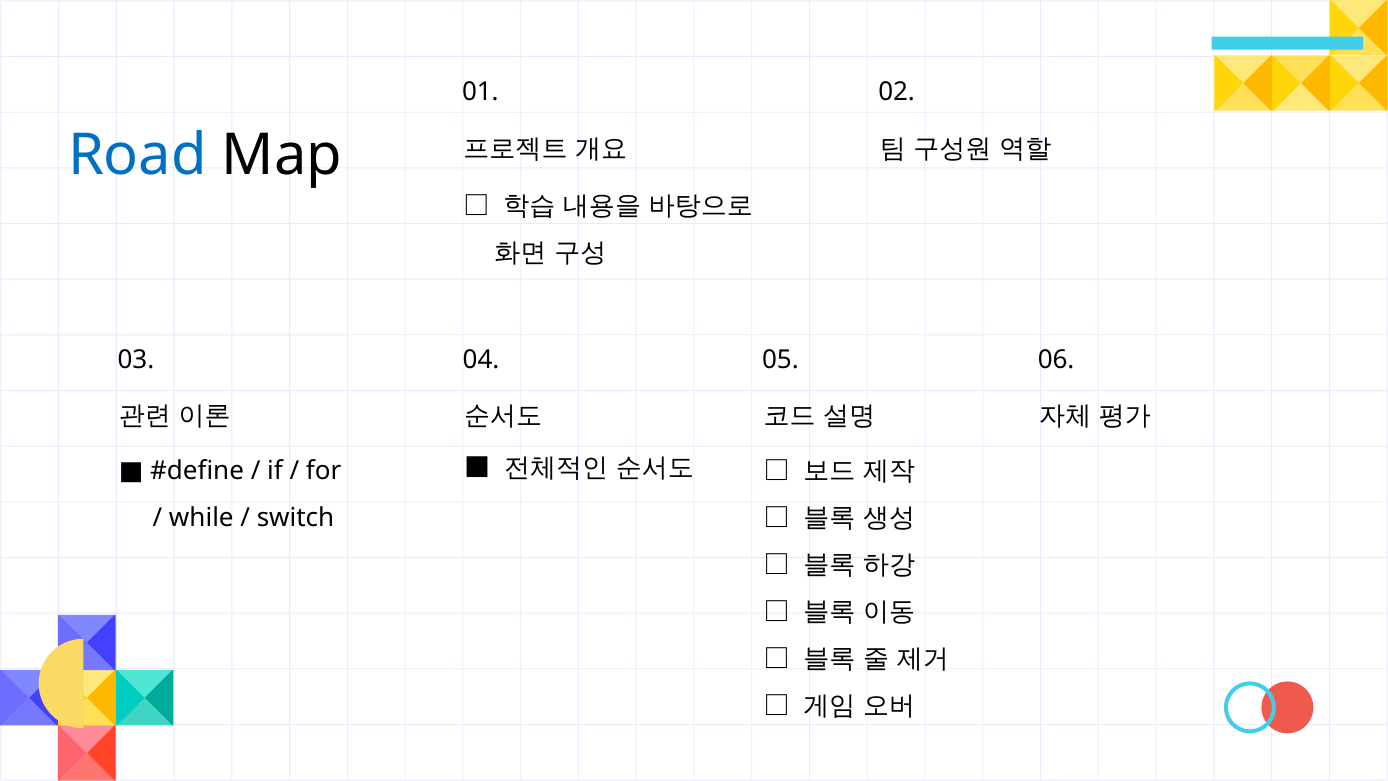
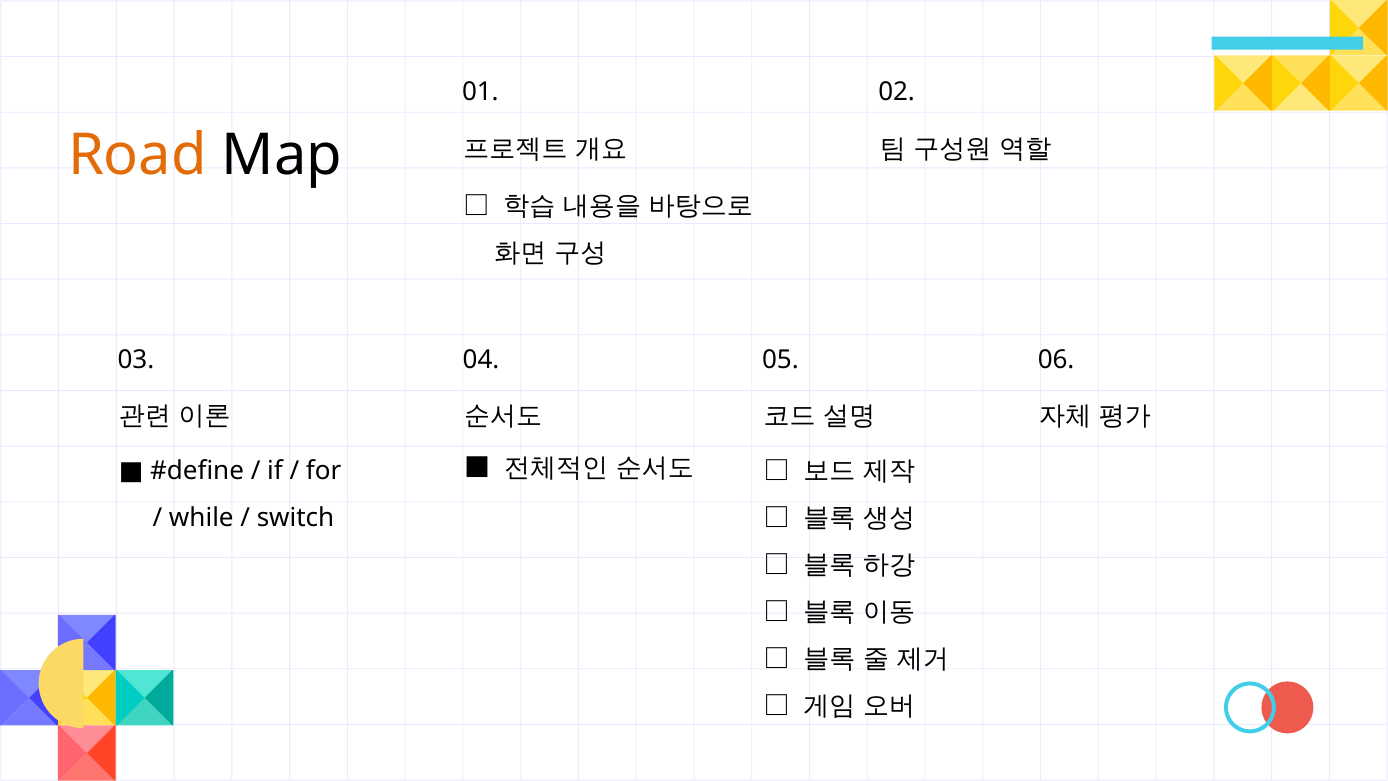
Road colour: blue -> orange (137, 156)
